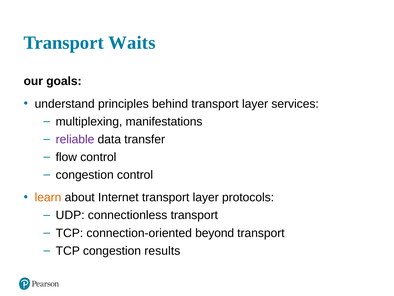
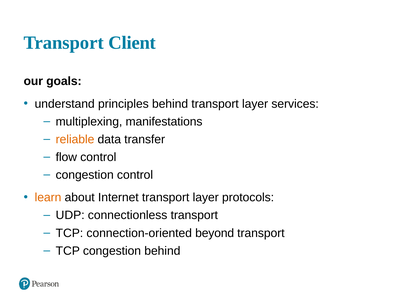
Waits: Waits -> Client (132, 43)
reliable colour: purple -> orange (75, 139)
congestion results: results -> behind (162, 250)
